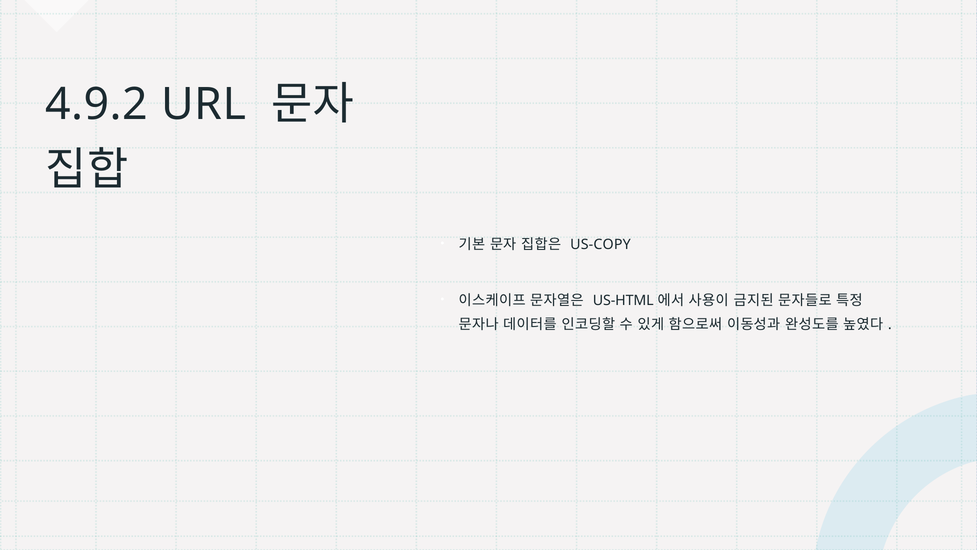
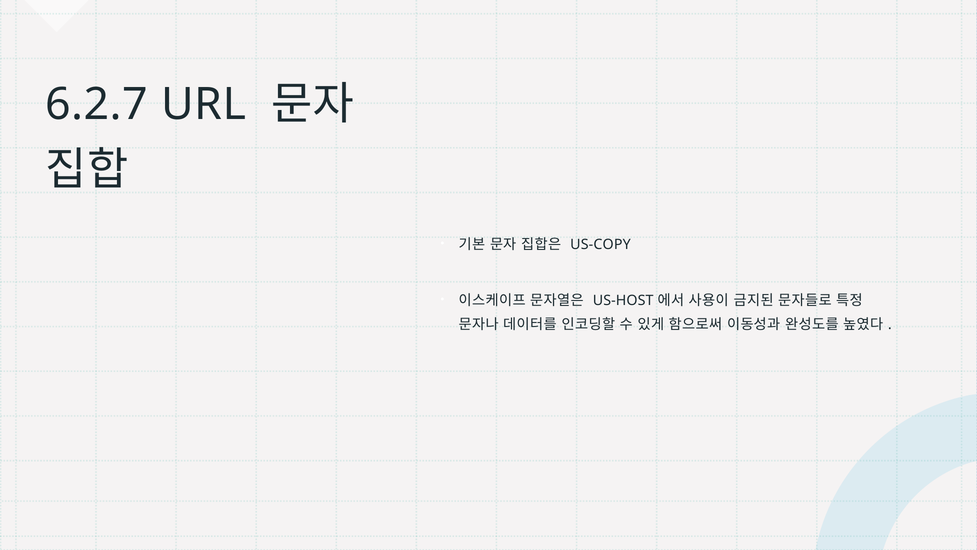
4.9.2: 4.9.2 -> 6.2.7 (97, 104)
US-HTML: US-HTML -> US-HOST (623, 300)
